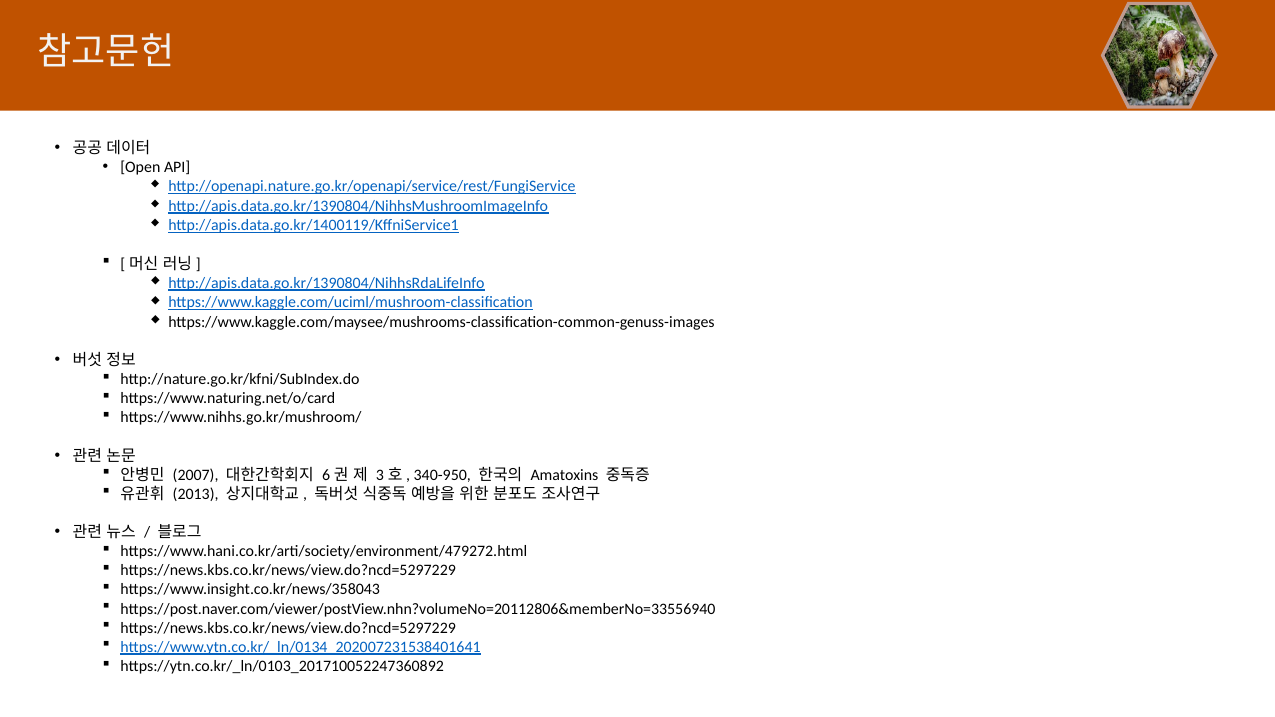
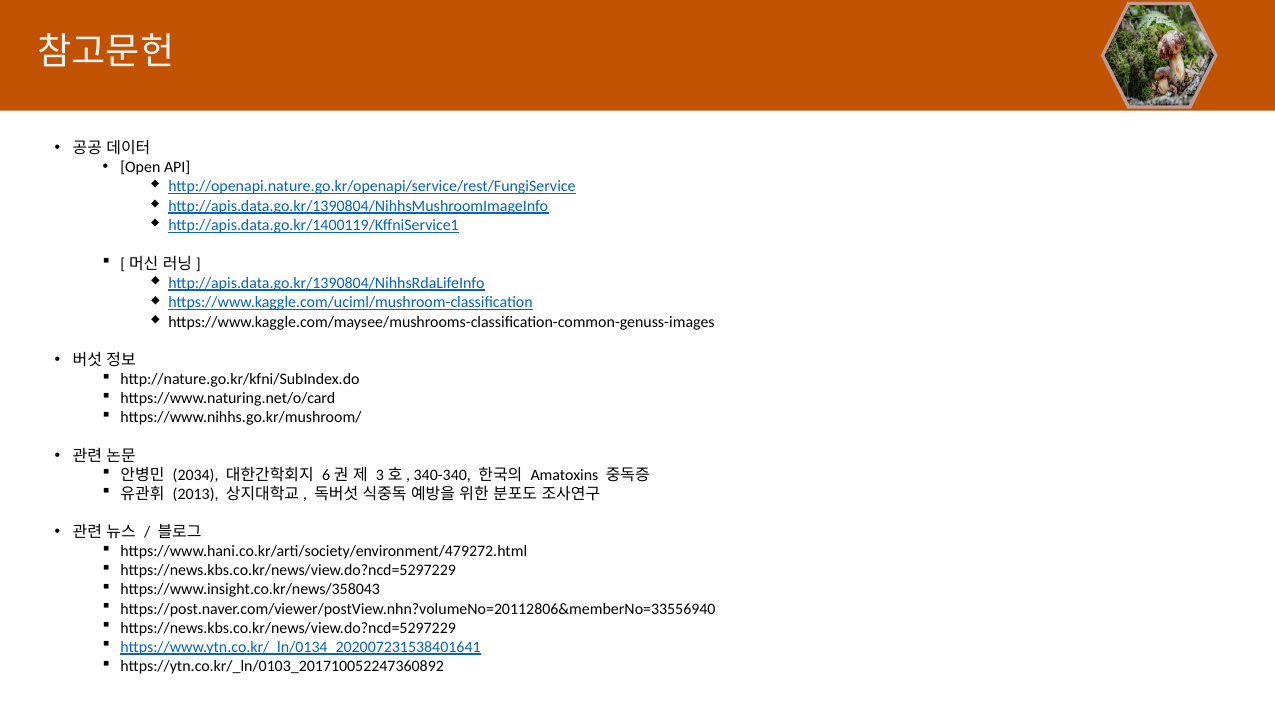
2007: 2007 -> 2034 (196, 475)
340-950: 340-950 -> 340-340 (442, 475)
